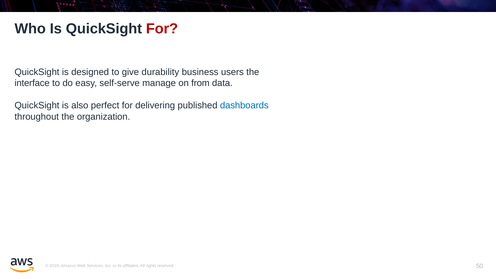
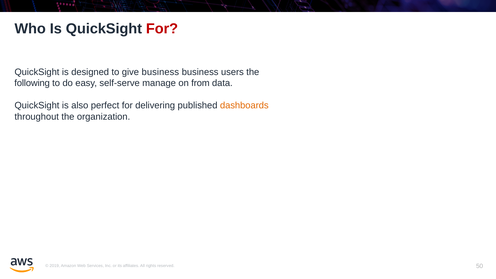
give durability: durability -> business (160, 72)
interface: interface -> following (32, 83)
dashboards colour: blue -> orange (244, 106)
